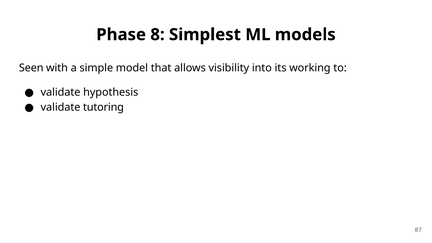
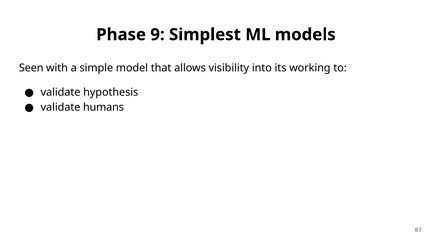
8: 8 -> 9 (158, 35)
tutoring: tutoring -> humans (103, 107)
